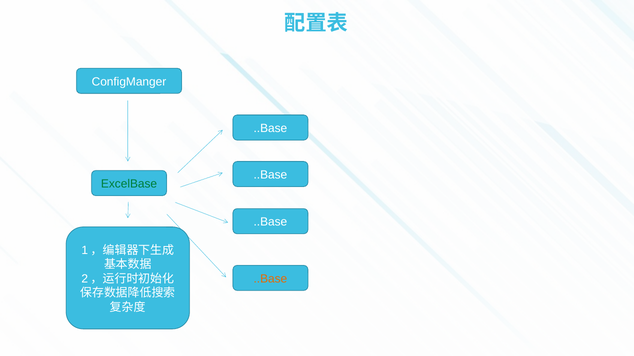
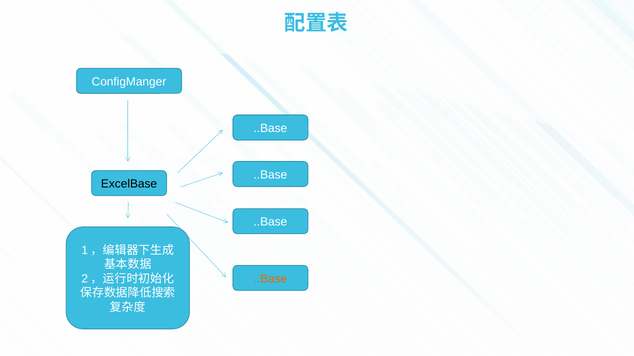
ExcelBase colour: green -> black (129, 184)
